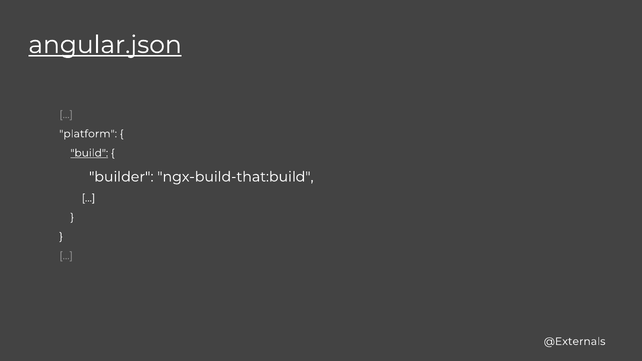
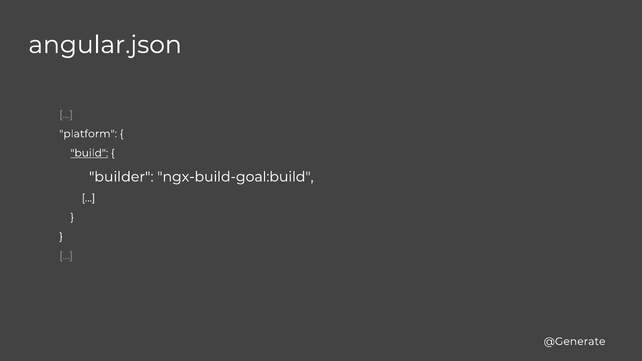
angular.json underline: present -> none (105, 45)
ngx-build-that:build: ngx-build-that:build -> ngx-build-goal:build (235, 177)
@Externals: @Externals -> @Generate (575, 342)
